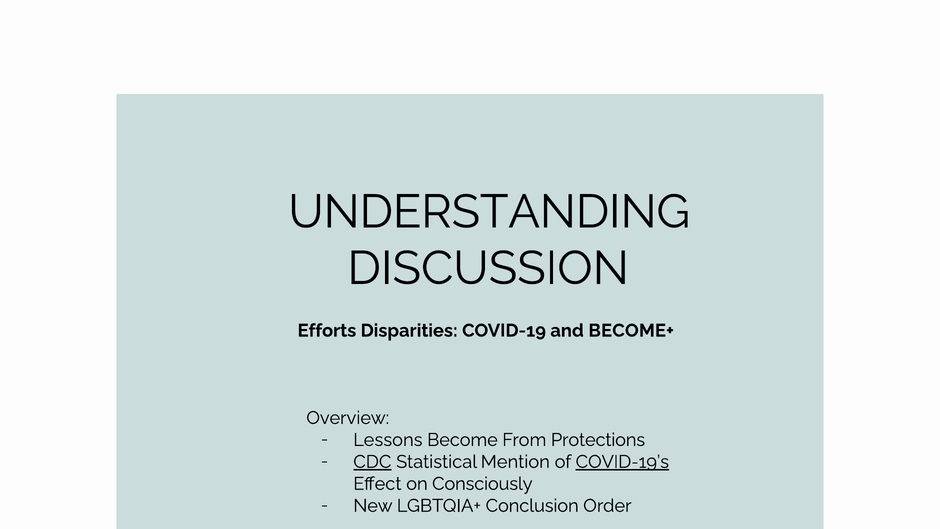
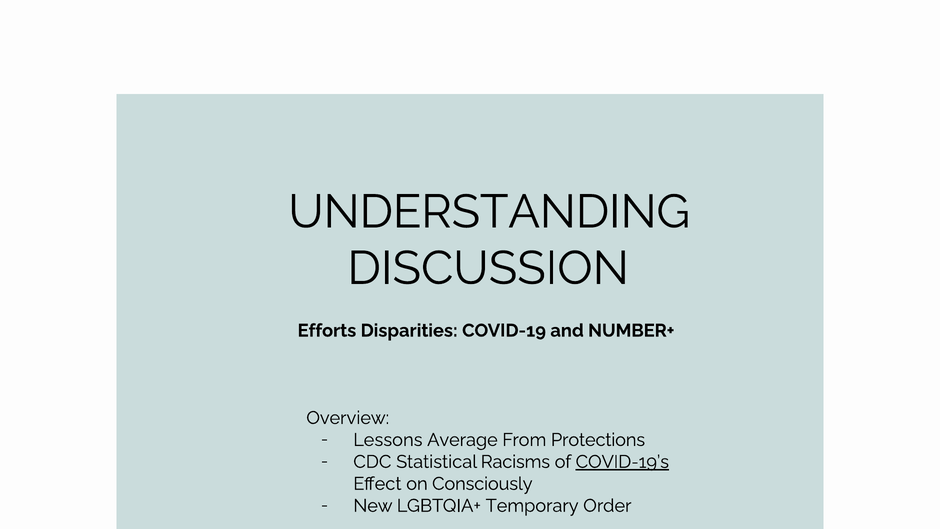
BECOME+: BECOME+ -> NUMBER+ (631, 330)
Become: Become -> Average (462, 440)
CDC underline: present -> none (372, 462)
Mention: Mention -> Racisms (515, 462)
Conclusion: Conclusion -> Temporary (532, 506)
